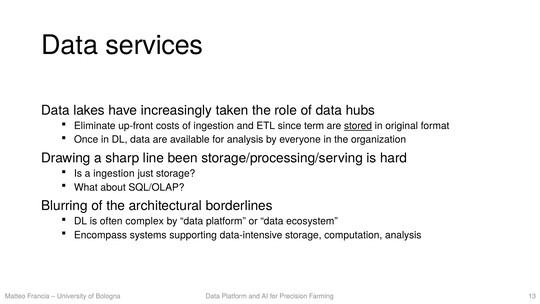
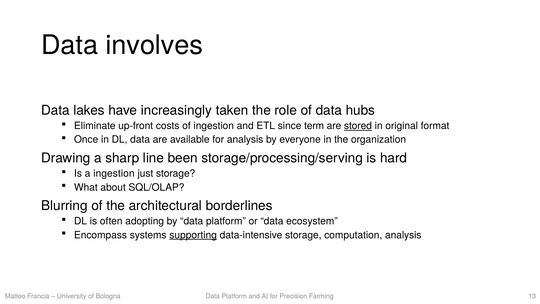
services: services -> involves (154, 45)
complex: complex -> adopting (145, 221)
supporting underline: none -> present (193, 235)
